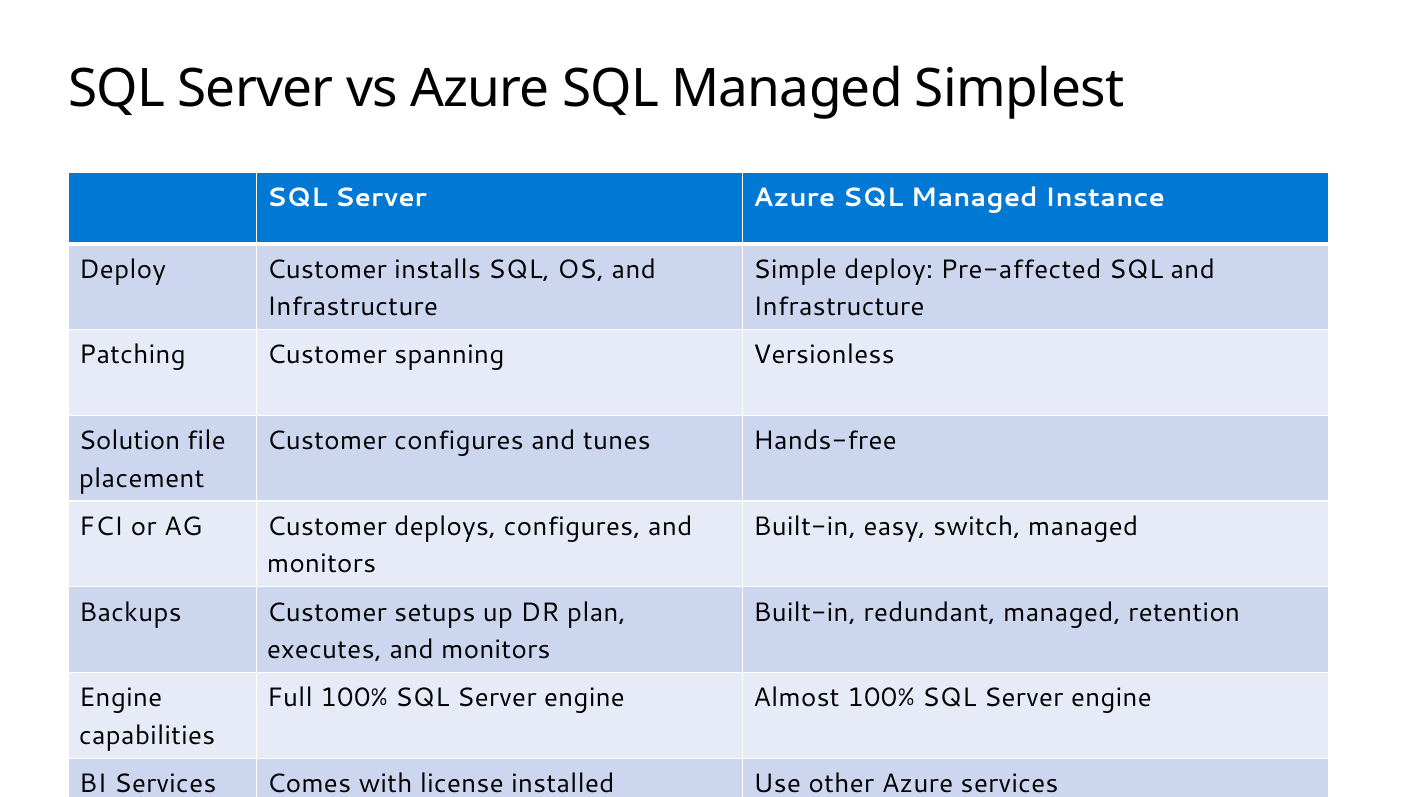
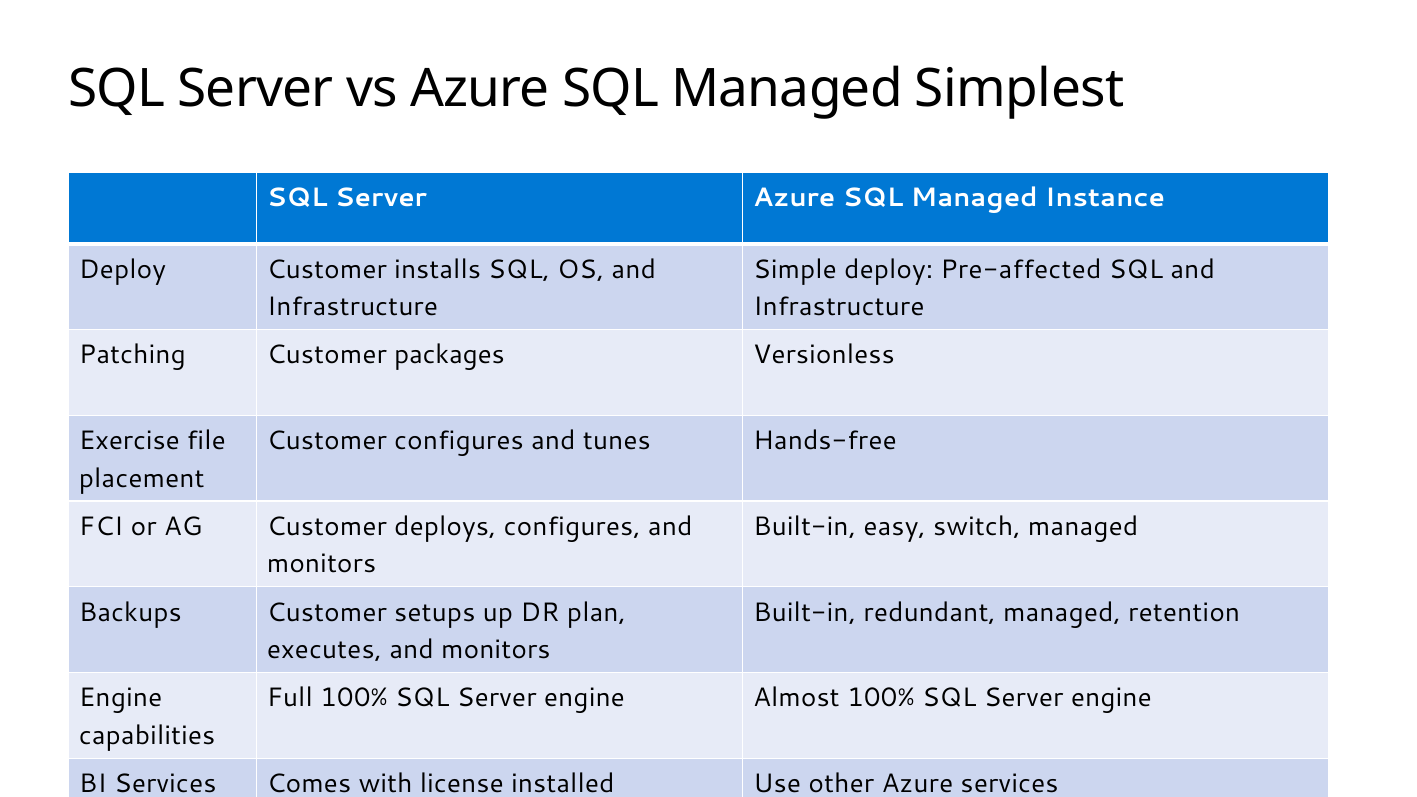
spanning: spanning -> packages (449, 355)
Solution: Solution -> Exercise (129, 441)
